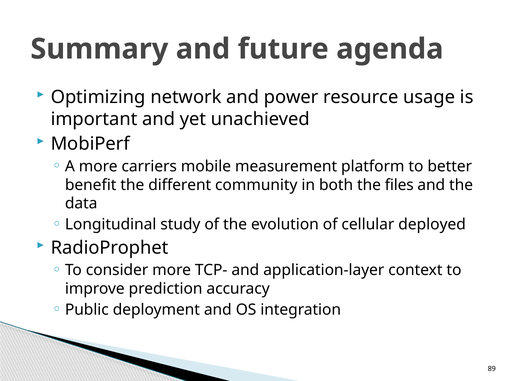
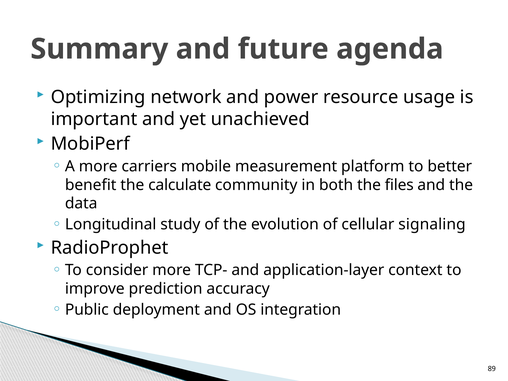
different: different -> calculate (180, 185)
deployed: deployed -> signaling (432, 224)
